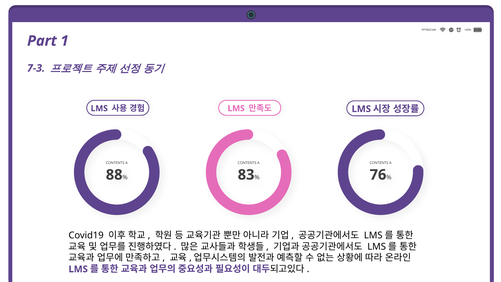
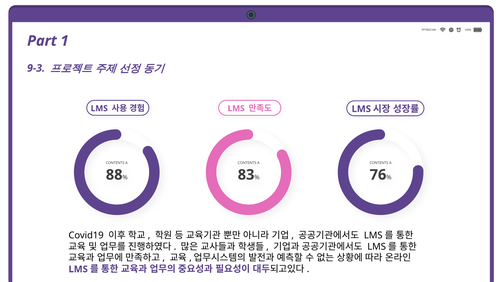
7-3: 7-3 -> 9-3 (36, 68)
